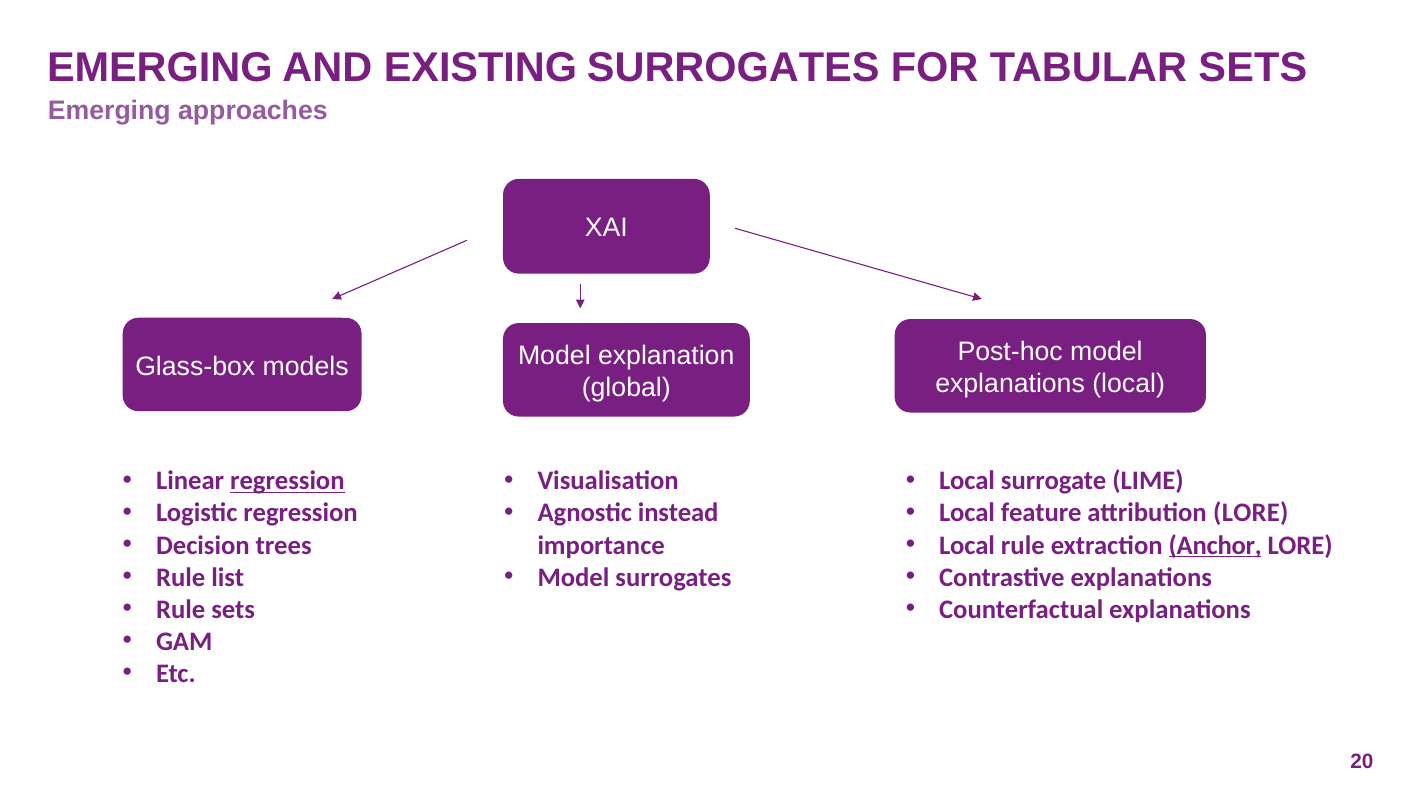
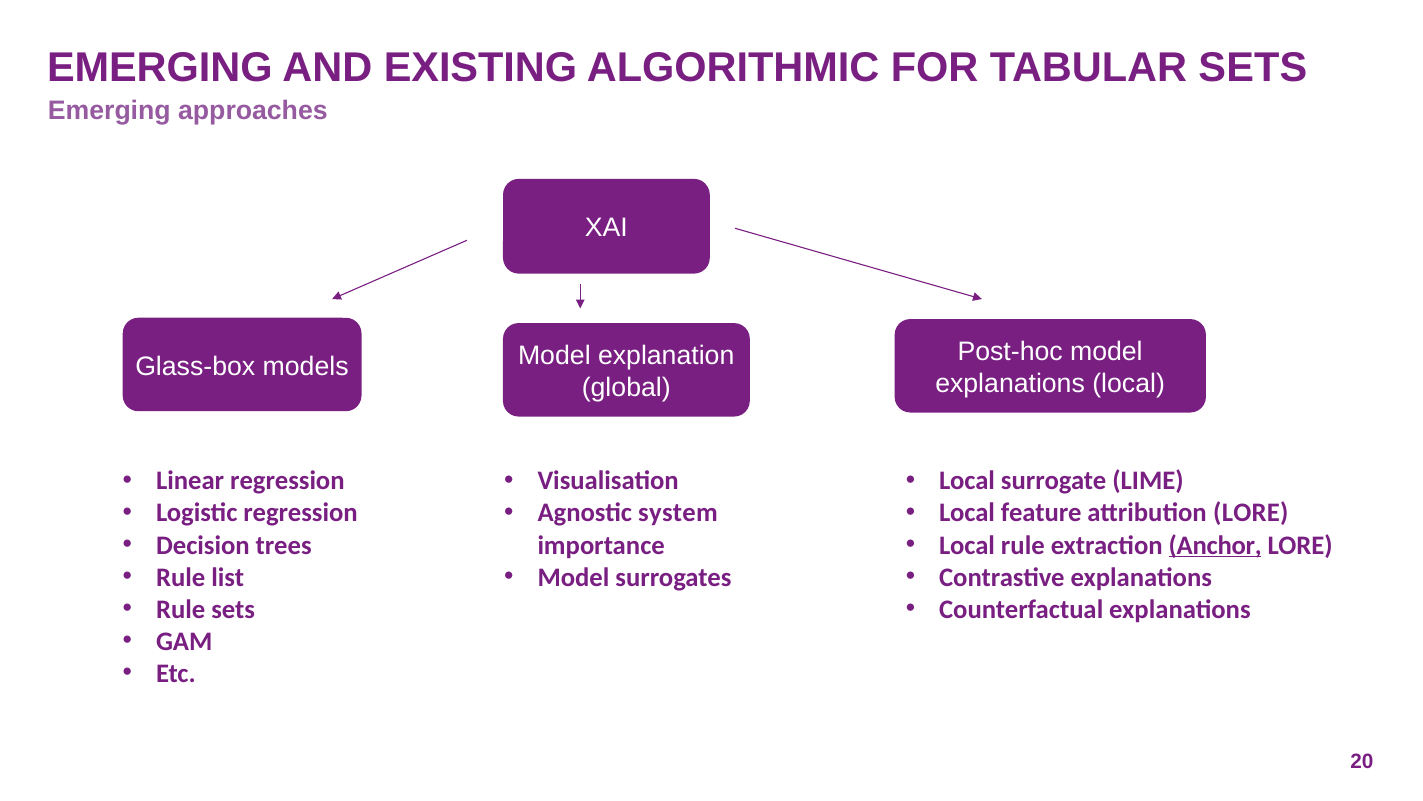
EXISTING SURROGATES: SURROGATES -> ALGORITHMIC (733, 67)
regression underline: present -> none (287, 481)
instead: instead -> system (678, 513)
